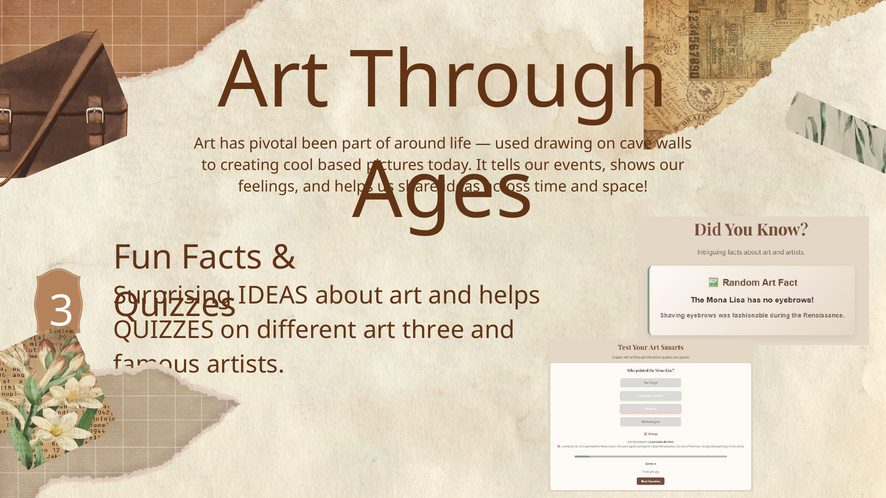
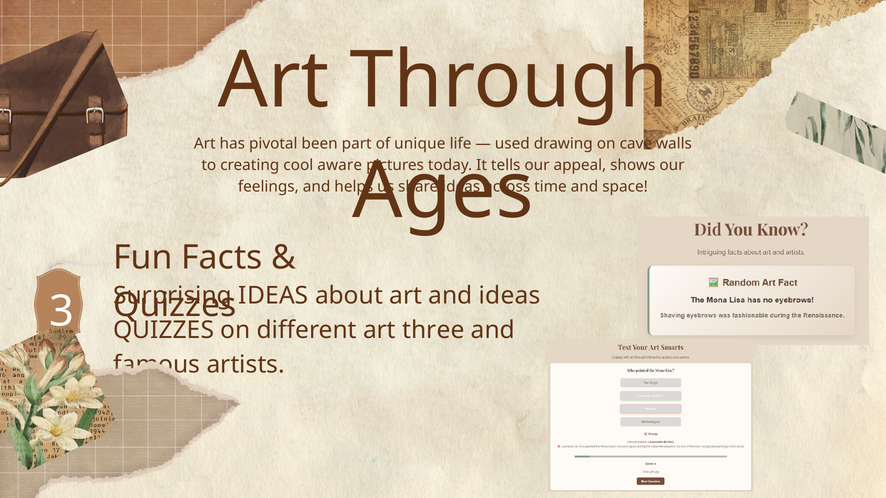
around: around -> unique (420, 144)
based: based -> aware (340, 165)
events: events -> appeal (580, 165)
art and helps: helps -> ideas (510, 296)
